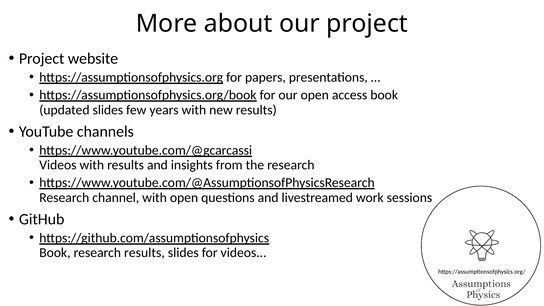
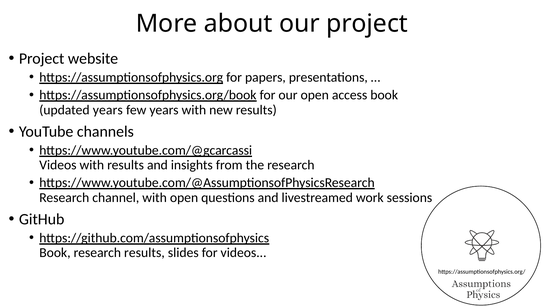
updated slides: slides -> years (108, 110)
